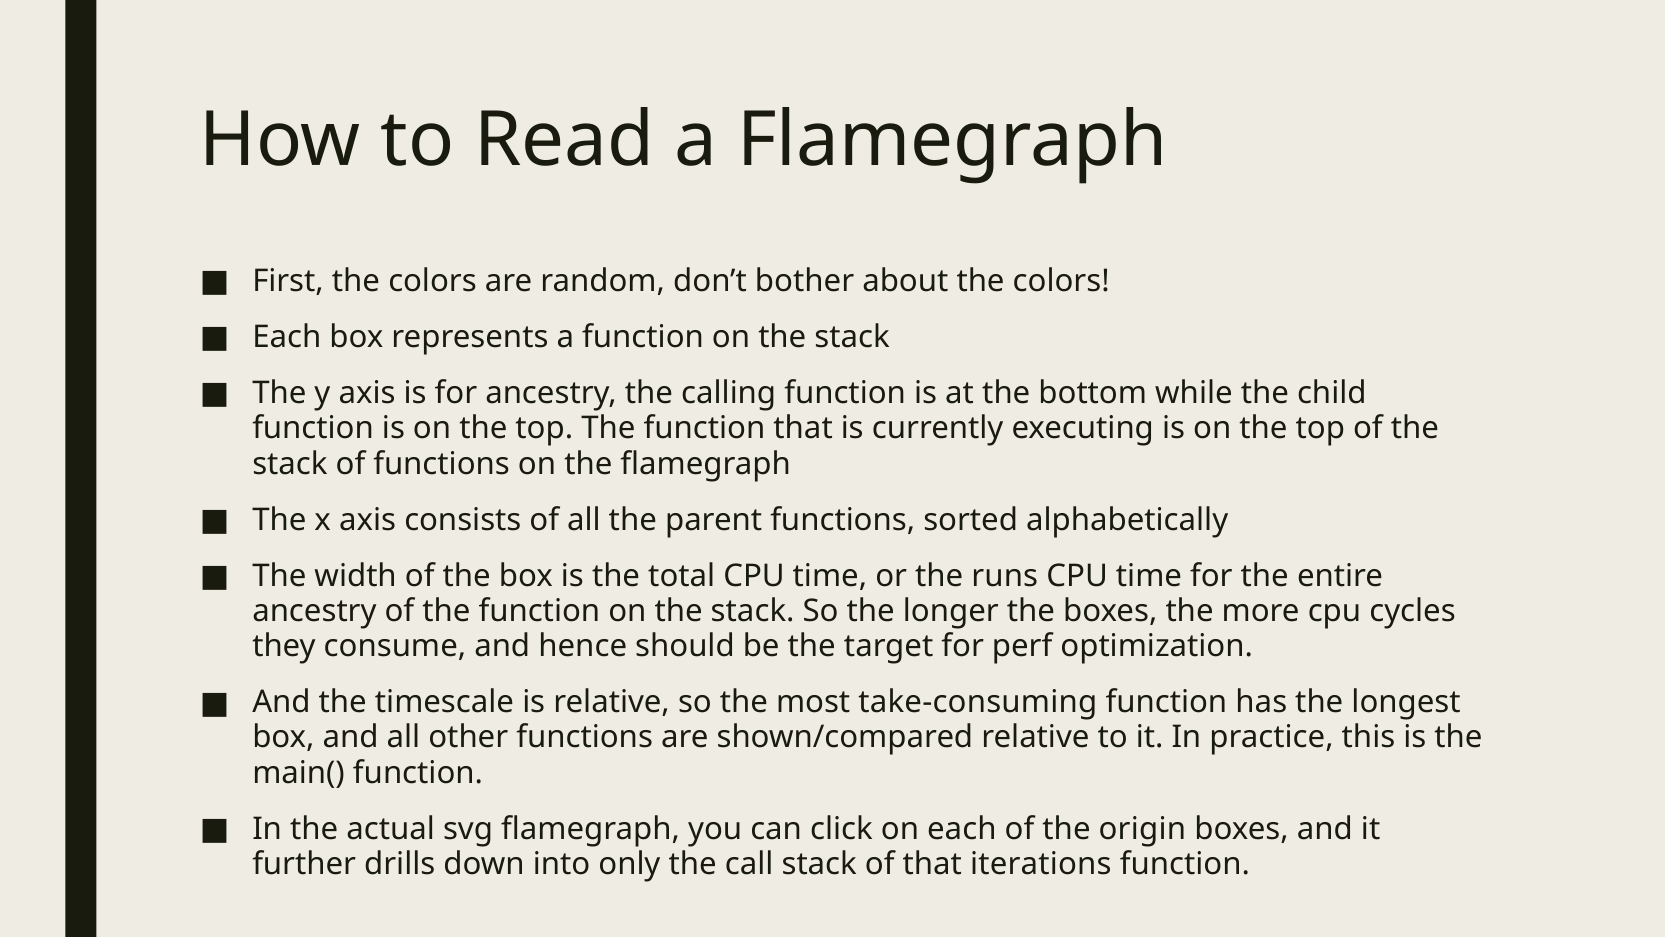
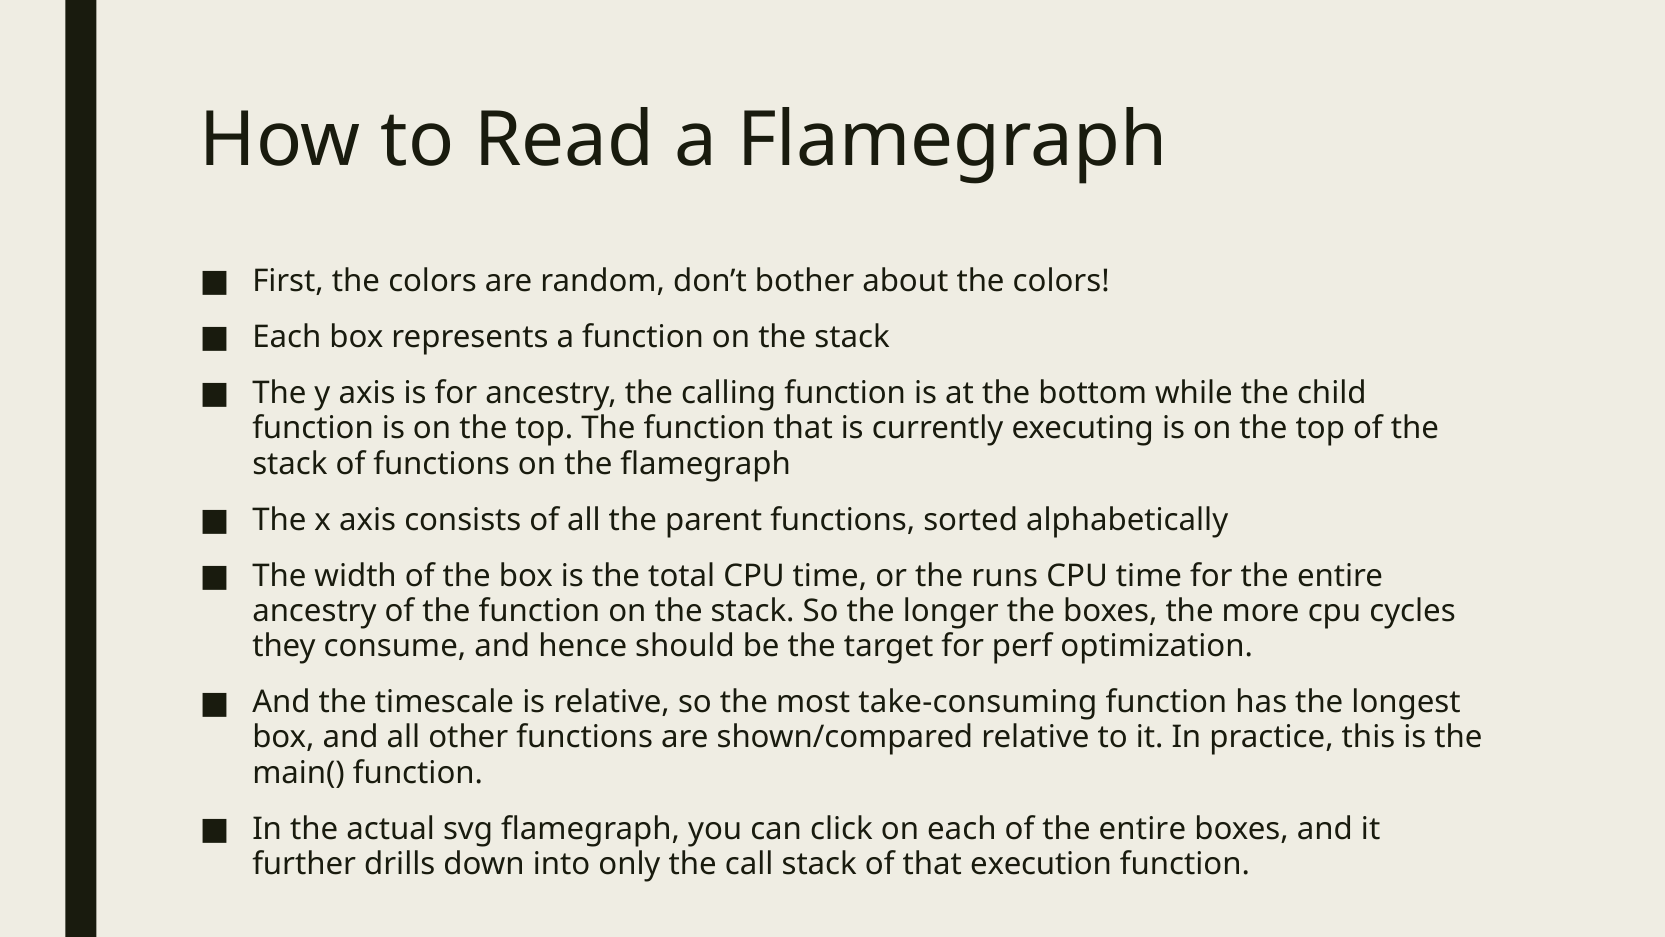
of the origin: origin -> entire (1142, 829)
iterations: iterations -> execution (1041, 864)
